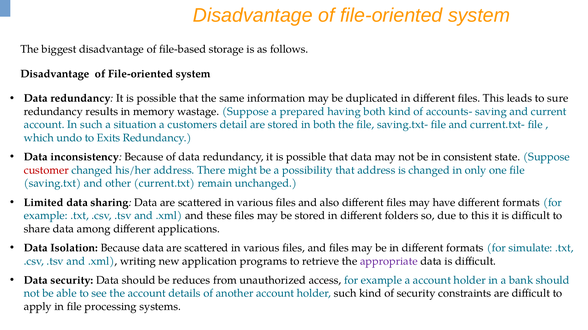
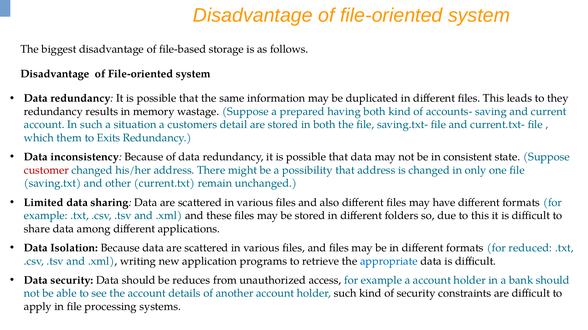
sure: sure -> they (558, 99)
undo: undo -> them (69, 138)
simulate: simulate -> reduced (530, 248)
appropriate colour: purple -> blue (389, 262)
